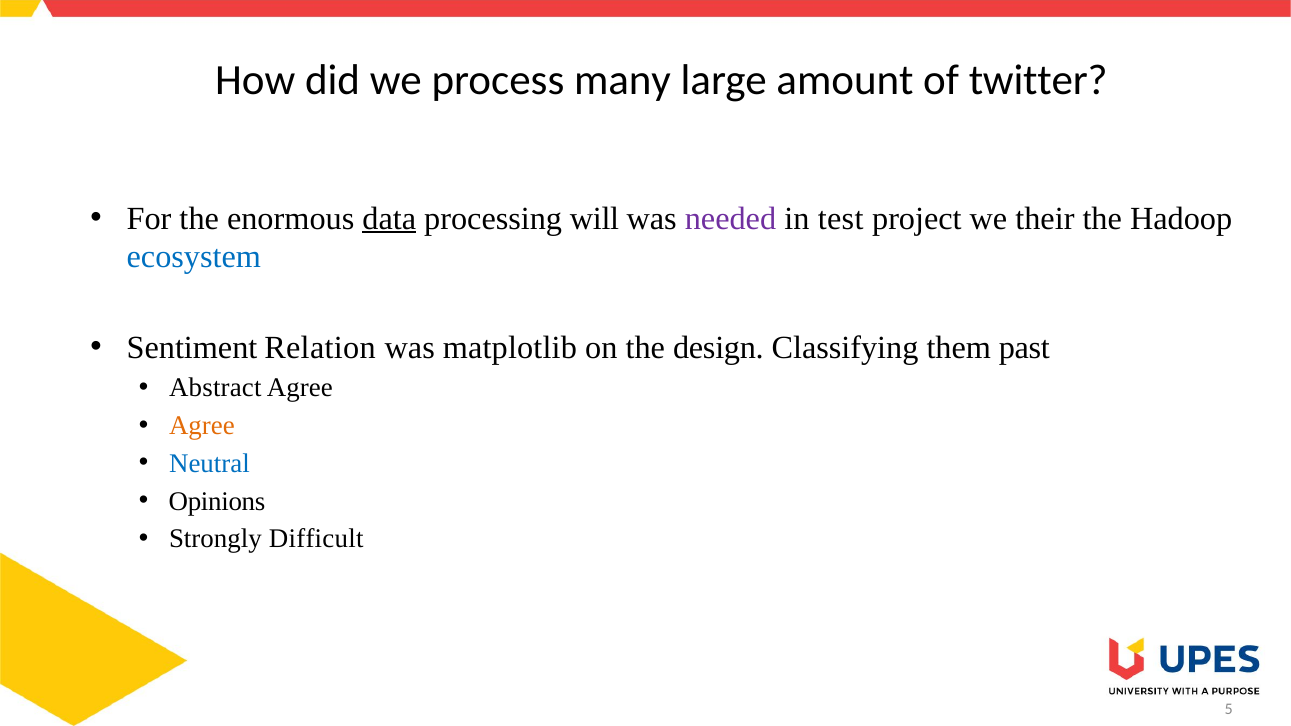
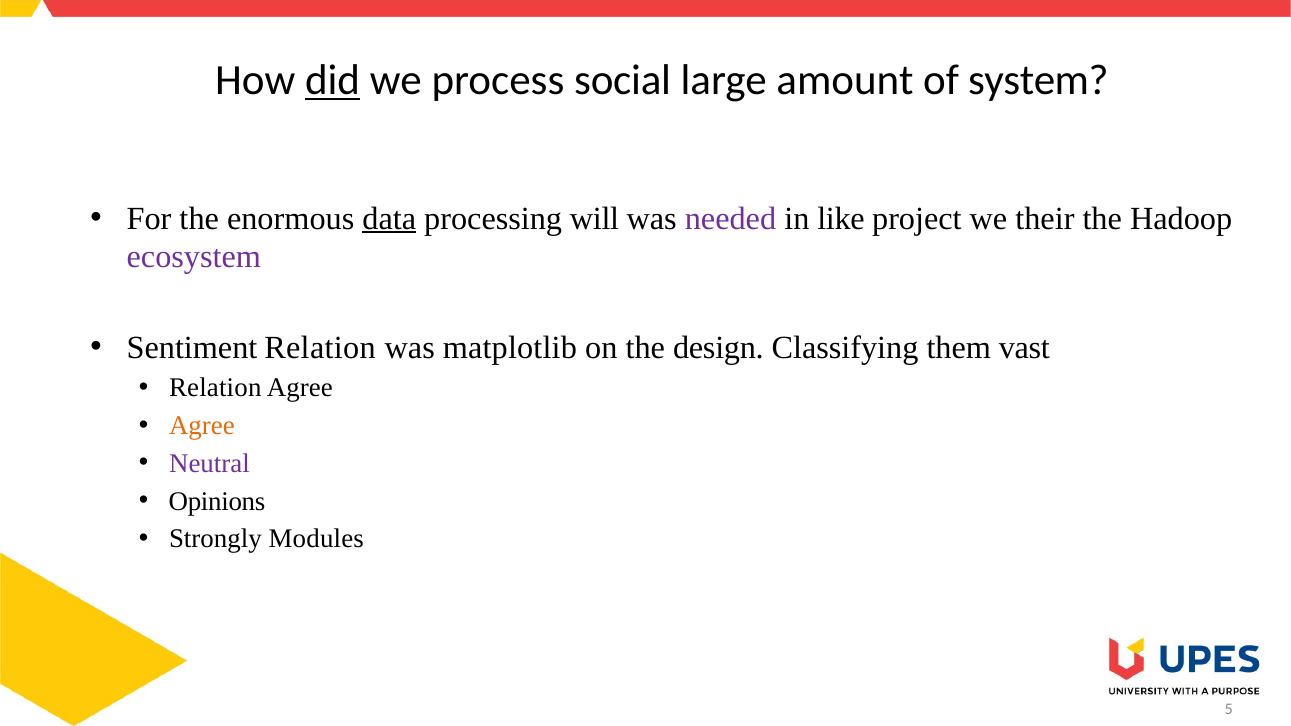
did underline: none -> present (333, 81)
many: many -> social (623, 81)
twitter: twitter -> system (1038, 81)
test: test -> like (841, 219)
ecosystem colour: blue -> purple (194, 257)
past: past -> vast (1024, 348)
Abstract: Abstract -> Relation (215, 388)
Neutral colour: blue -> purple (209, 464)
Difficult: Difficult -> Modules (316, 539)
